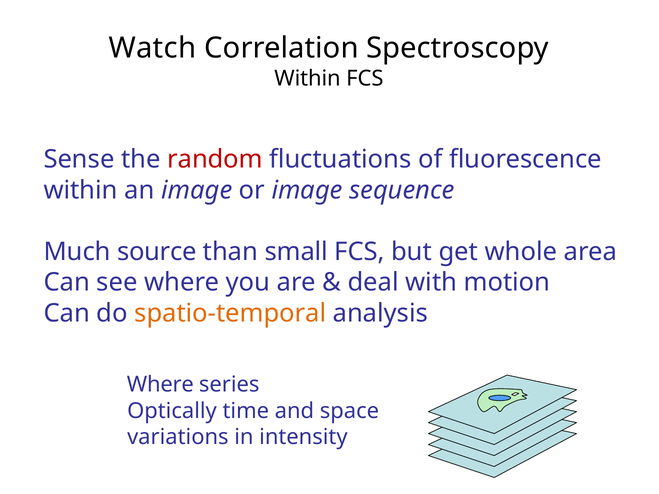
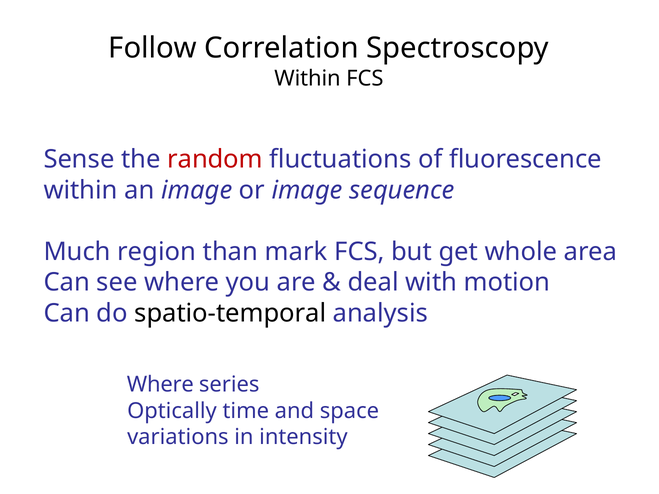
Watch: Watch -> Follow (153, 48)
source: source -> region (157, 252)
small: small -> mark (296, 252)
spatio-temporal colour: orange -> black (230, 313)
